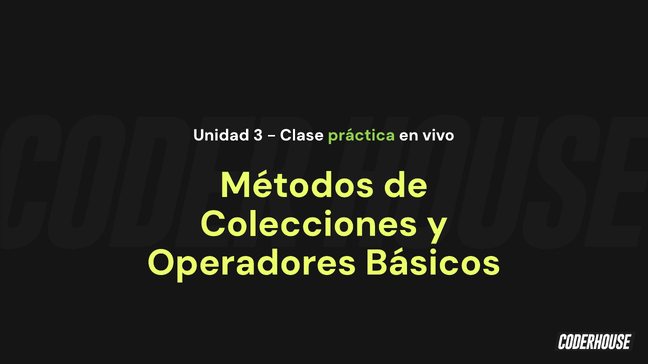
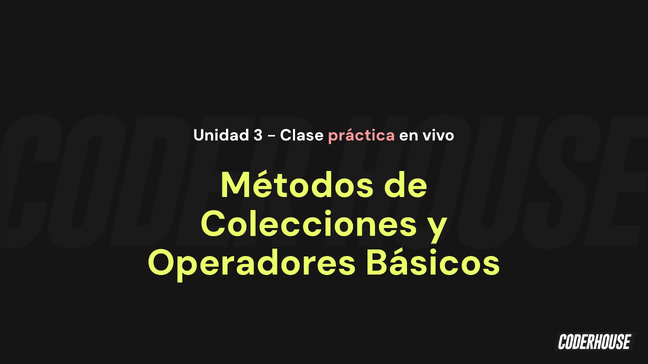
práctica colour: light green -> pink (361, 135)
